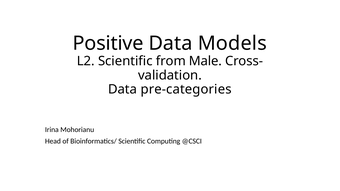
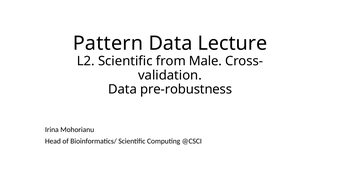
Positive: Positive -> Pattern (108, 43)
Models: Models -> Lecture (232, 43)
pre-categories: pre-categories -> pre-robustness (186, 89)
